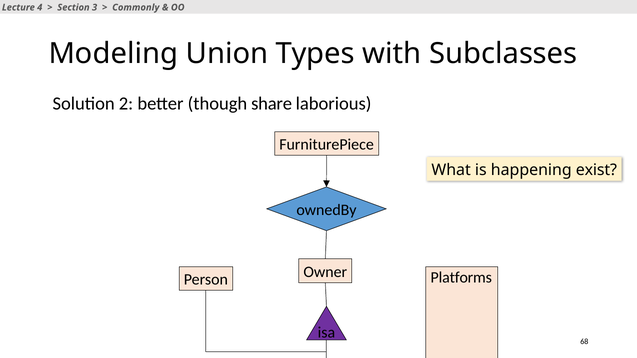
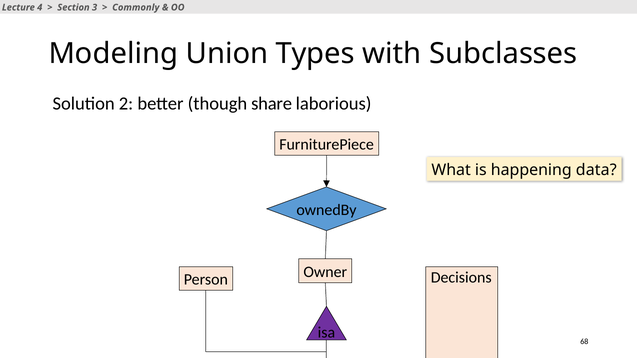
exist: exist -> data (596, 170)
Platforms: Platforms -> Decisions (461, 278)
